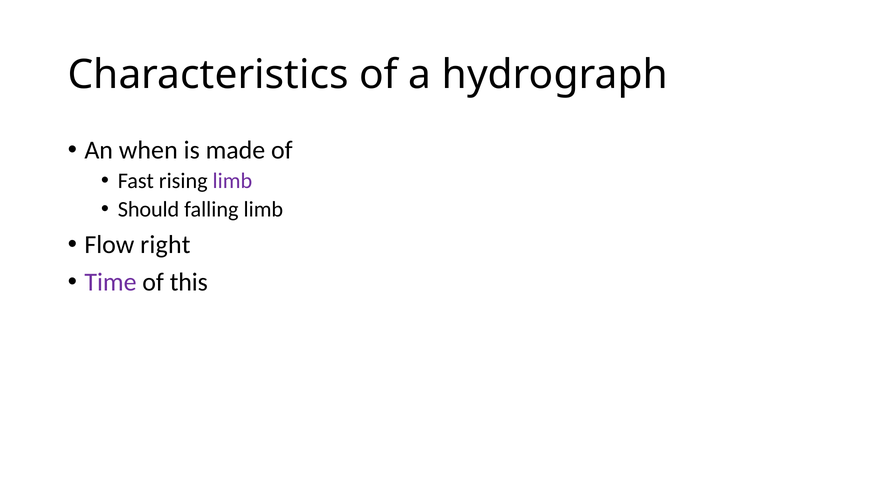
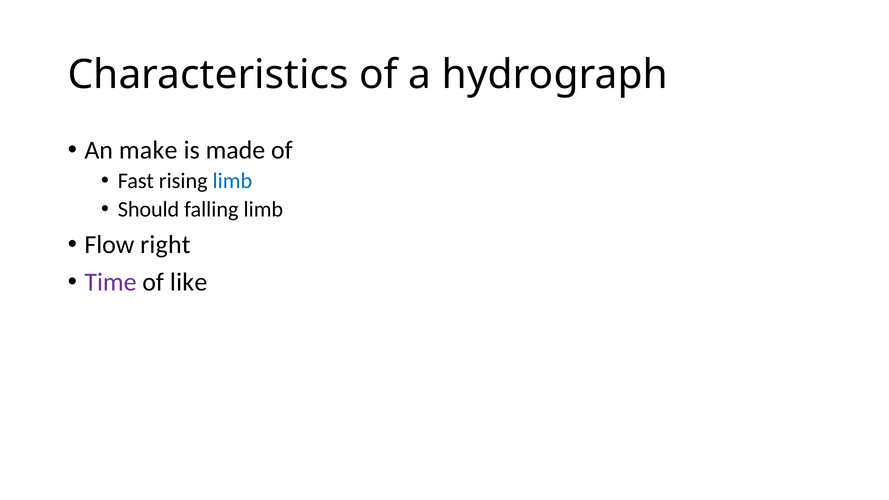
when: when -> make (148, 150)
limb colour: purple -> blue (232, 181)
this: this -> like (189, 282)
